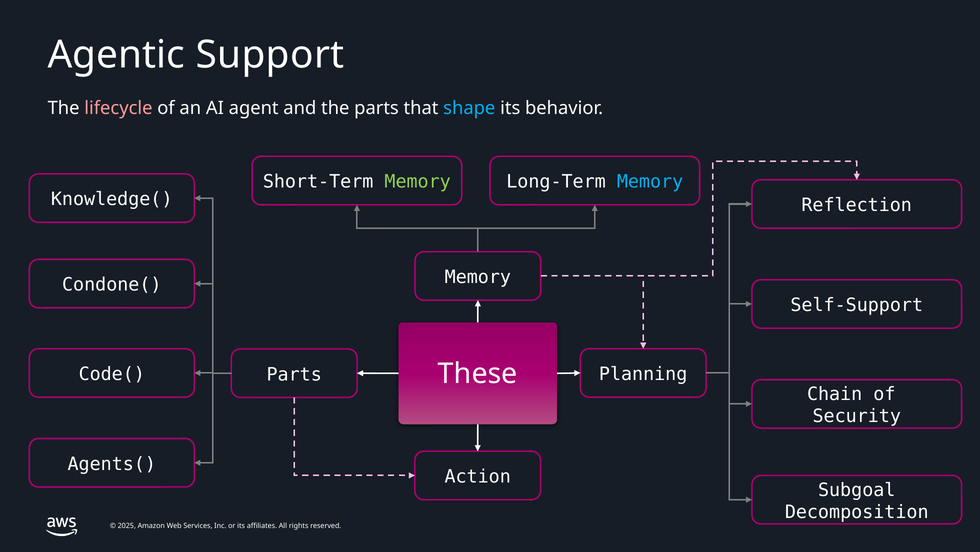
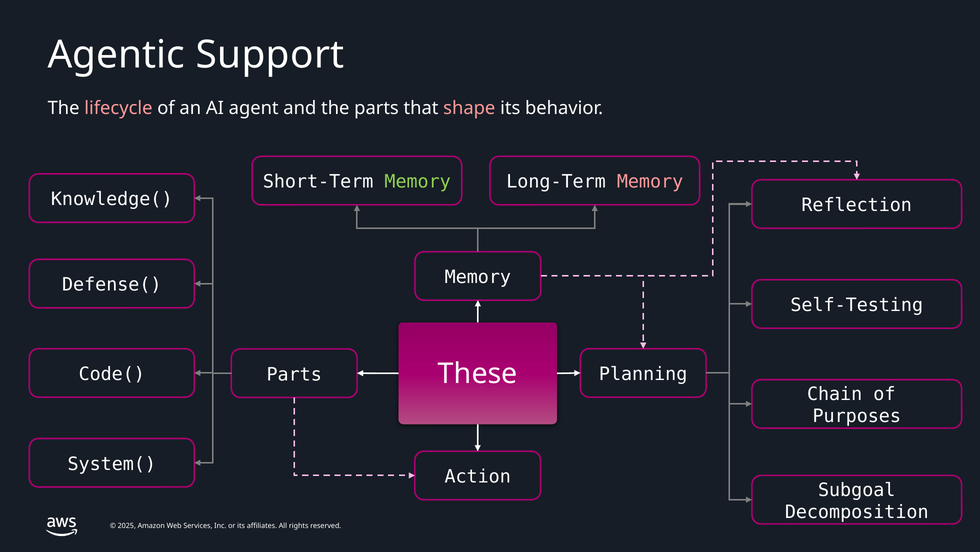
shape colour: light blue -> pink (469, 108)
Memory colour: light blue -> pink (650, 182)
Condone(: Condone( -> Defense( (112, 284)
Self-Support: Self-Support -> Self-Testing (857, 305)
Security: Security -> Purposes (857, 416)
Agents(: Agents( -> System( (112, 463)
